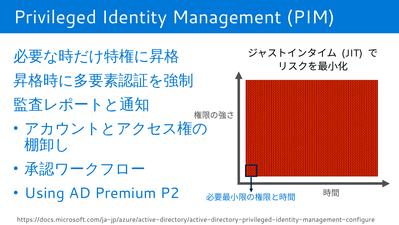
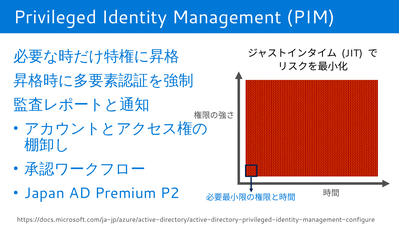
Using: Using -> Japan (45, 193)
